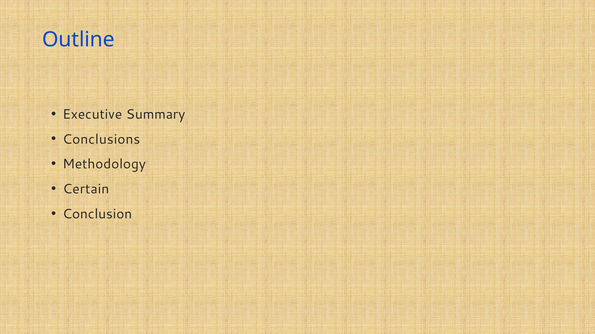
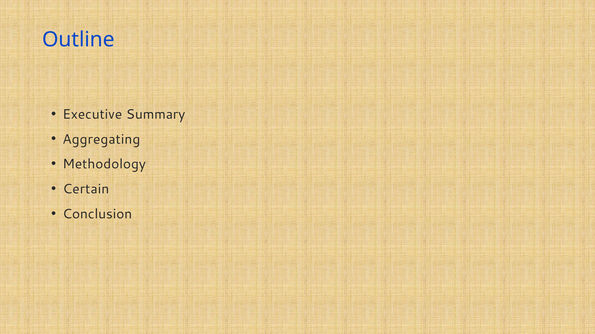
Conclusions: Conclusions -> Aggregating (101, 139)
